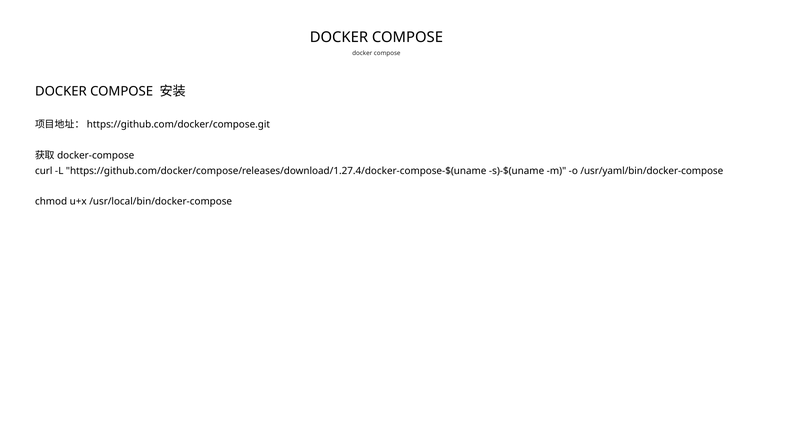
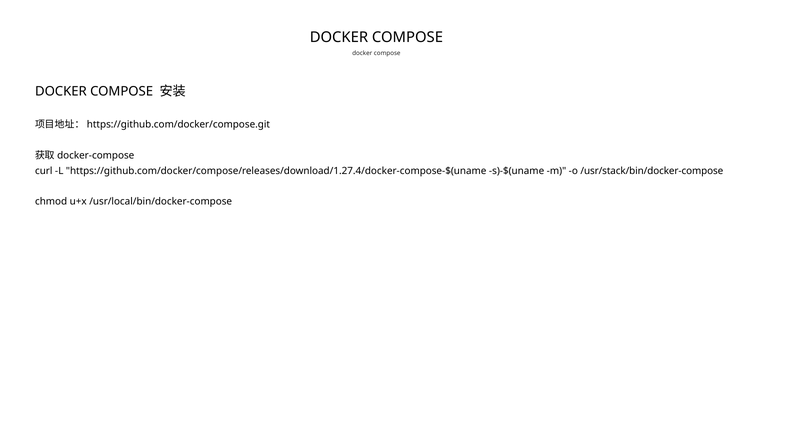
/usr/yaml/bin/docker-compose: /usr/yaml/bin/docker-compose -> /usr/stack/bin/docker-compose (652, 171)
